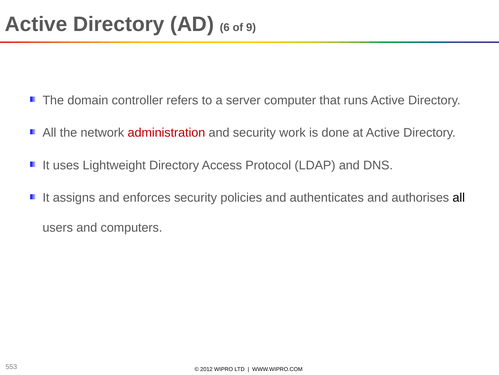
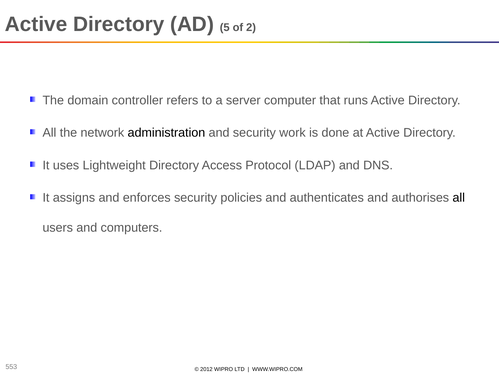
6: 6 -> 5 (225, 28)
9: 9 -> 2 (251, 28)
administration colour: red -> black (166, 132)
